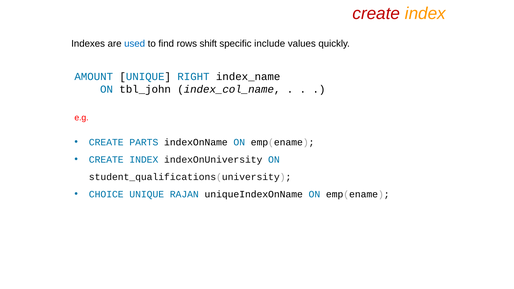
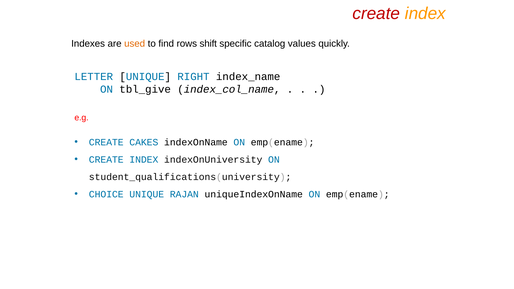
used colour: blue -> orange (135, 44)
include: include -> catalog (270, 44)
AMOUNT: AMOUNT -> LETTER (94, 77)
tbl_john: tbl_john -> tbl_give (145, 89)
PARTS: PARTS -> CAKES (144, 142)
